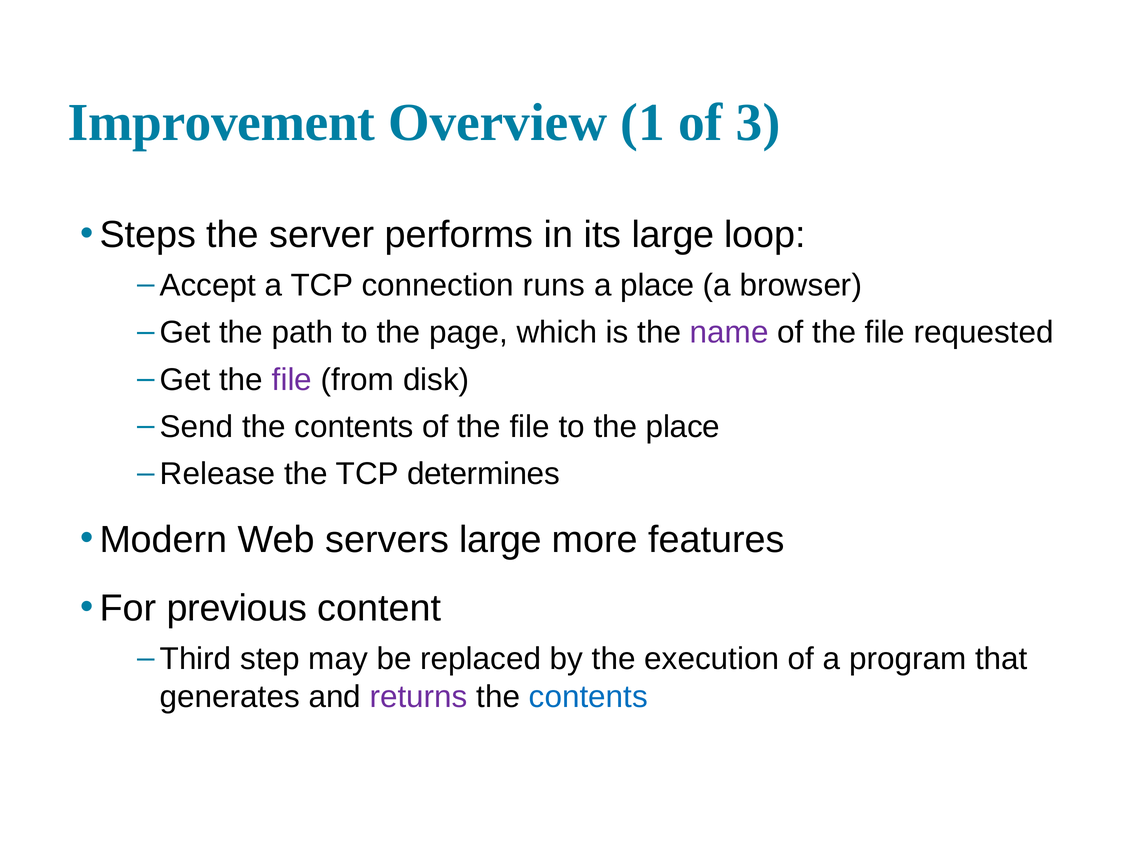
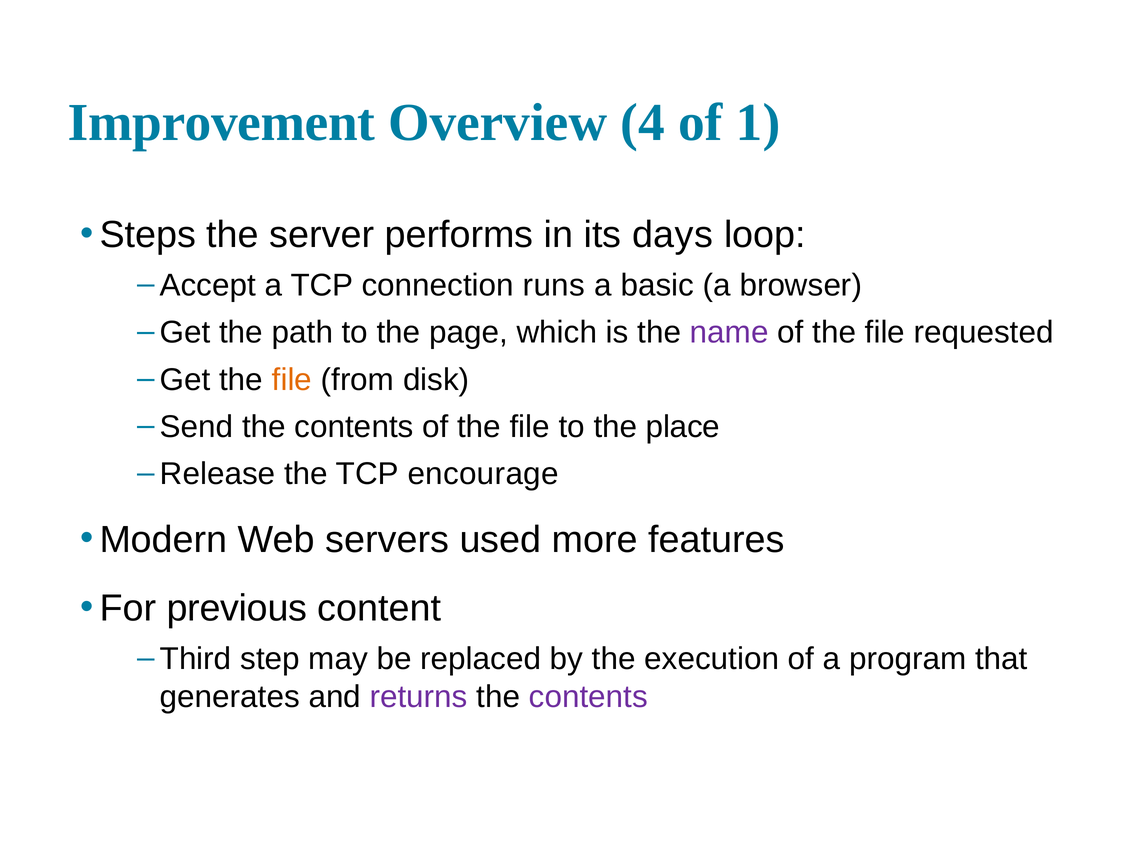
1: 1 -> 4 (643, 123)
3: 3 -> 1 (758, 123)
its large: large -> days (673, 235)
a place: place -> basic (657, 285)
file colour: purple -> orange (292, 380)
determines: determines -> encourage (483, 474)
servers large: large -> used (500, 540)
contents colour: blue -> purple (588, 697)
